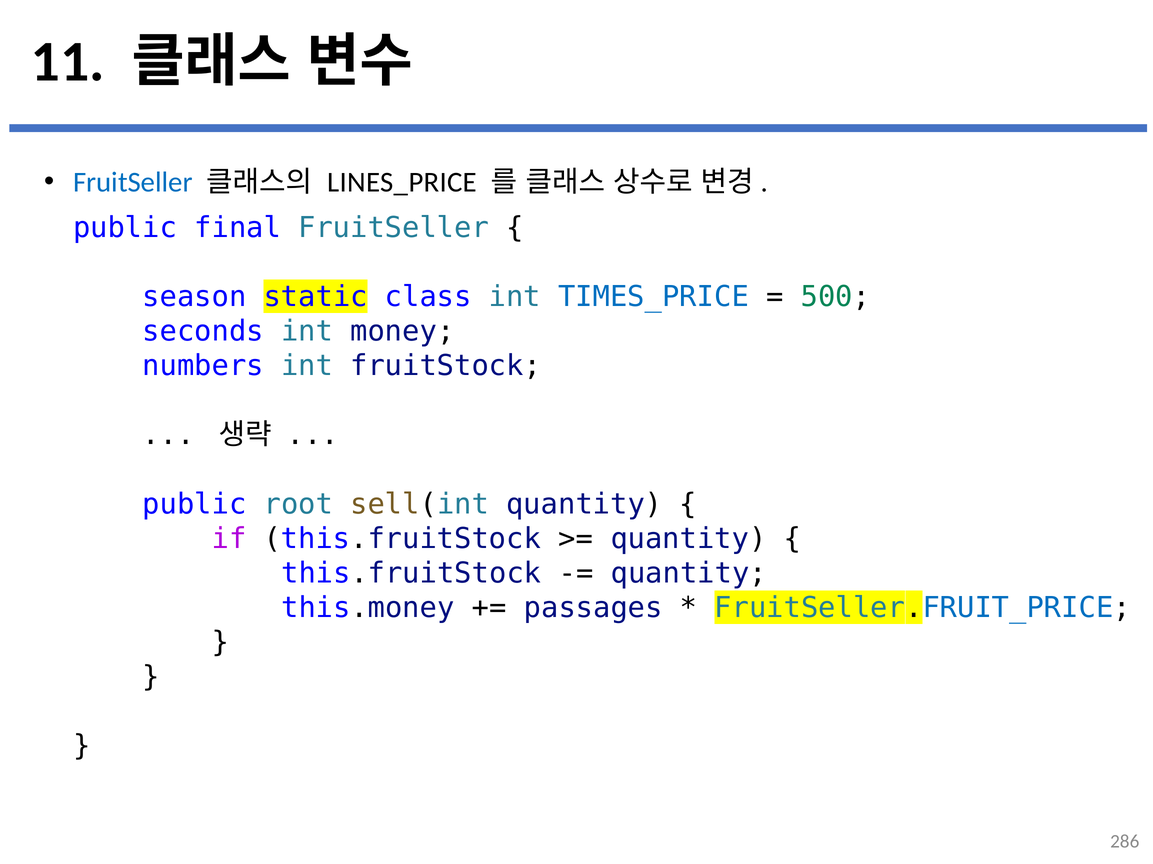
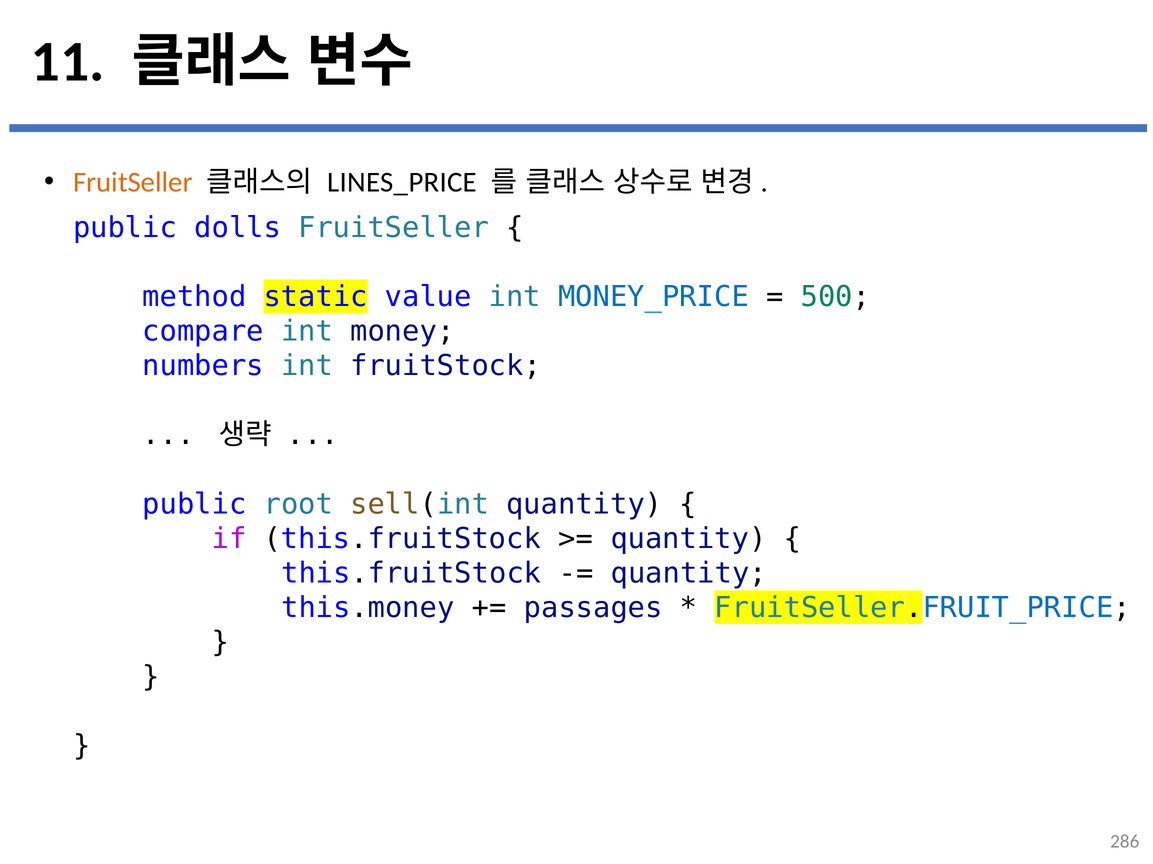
FruitSeller colour: blue -> orange (133, 182)
final: final -> dolls (238, 228)
season: season -> method (194, 297)
class: class -> value (428, 297)
TIMES_PRICE: TIMES_PRICE -> MONEY_PRICE (653, 297)
seconds: seconds -> compare (203, 332)
